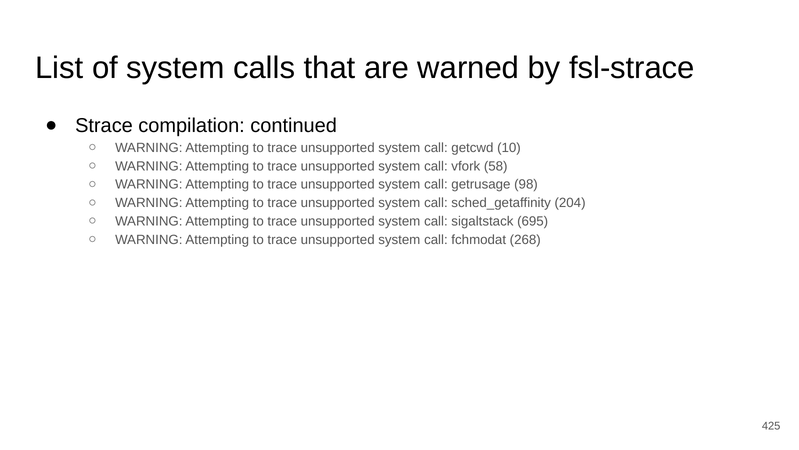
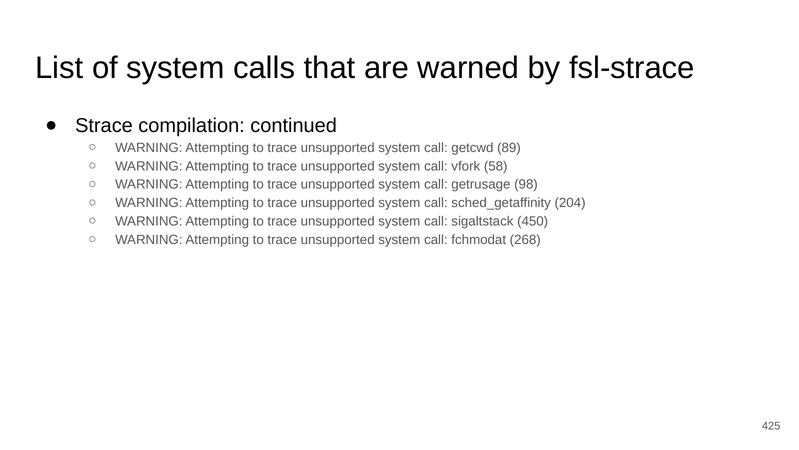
10: 10 -> 89 (509, 148)
695: 695 -> 450 (533, 221)
